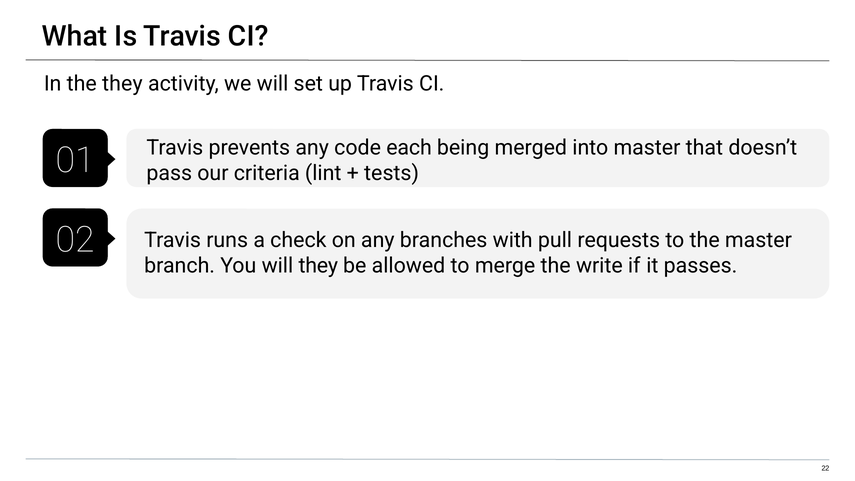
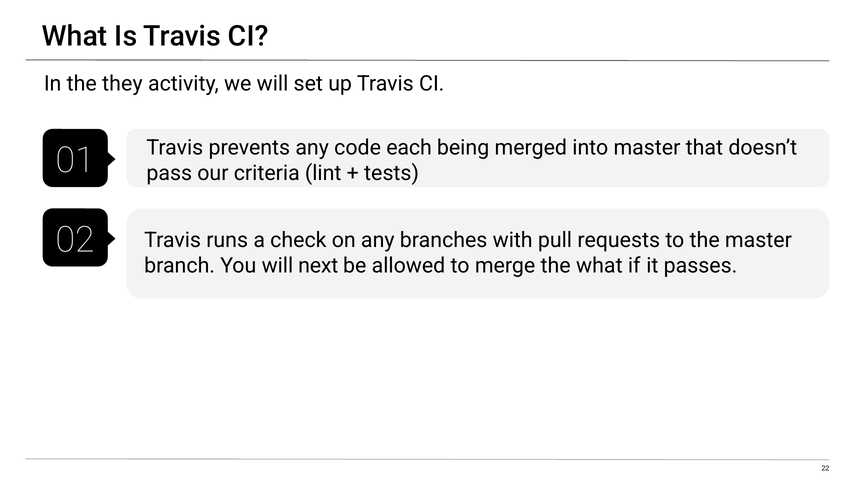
will they: they -> next (318, 266)
the write: write -> what (599, 266)
